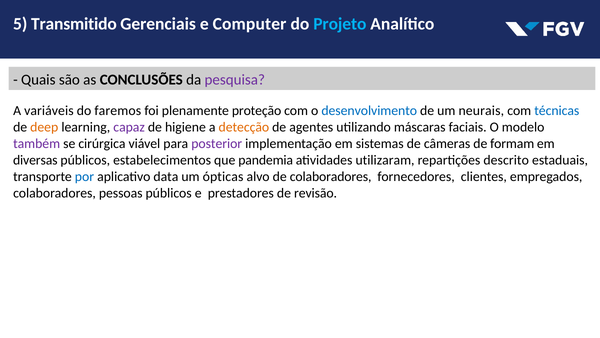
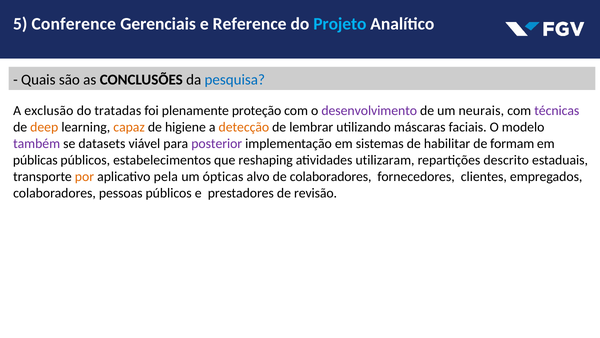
Transmitido: Transmitido -> Conference (74, 24)
Computer: Computer -> Reference (250, 24)
pesquisa colour: purple -> blue (235, 80)
variáveis: variáveis -> exclusão (49, 111)
faremos: faremos -> tratadas (118, 111)
desenvolvimento colour: blue -> purple (369, 111)
técnicas colour: blue -> purple (557, 111)
capaz colour: purple -> orange (129, 127)
agentes: agentes -> lembrar (311, 127)
cirúrgica: cirúrgica -> datasets (102, 144)
câmeras: câmeras -> habilitar (447, 144)
diversas: diversas -> públicas (35, 160)
pandemia: pandemia -> reshaping (266, 160)
por colour: blue -> orange (84, 177)
data: data -> pela (166, 177)
